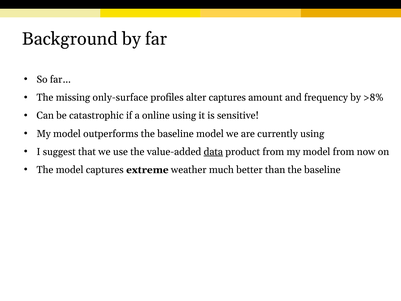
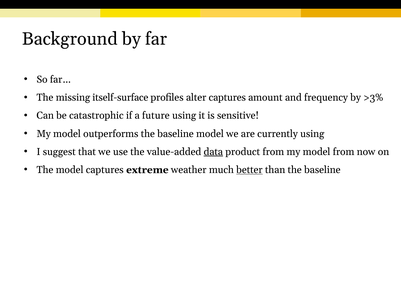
only-surface: only-surface -> itself-surface (120, 98)
>8%: >8% -> >3% (373, 98)
online: online -> future (156, 116)
better underline: none -> present (249, 170)
